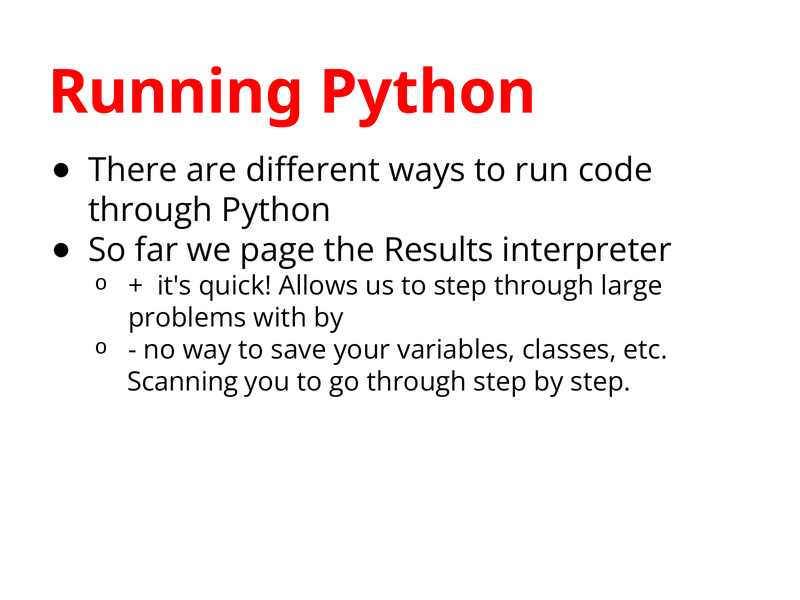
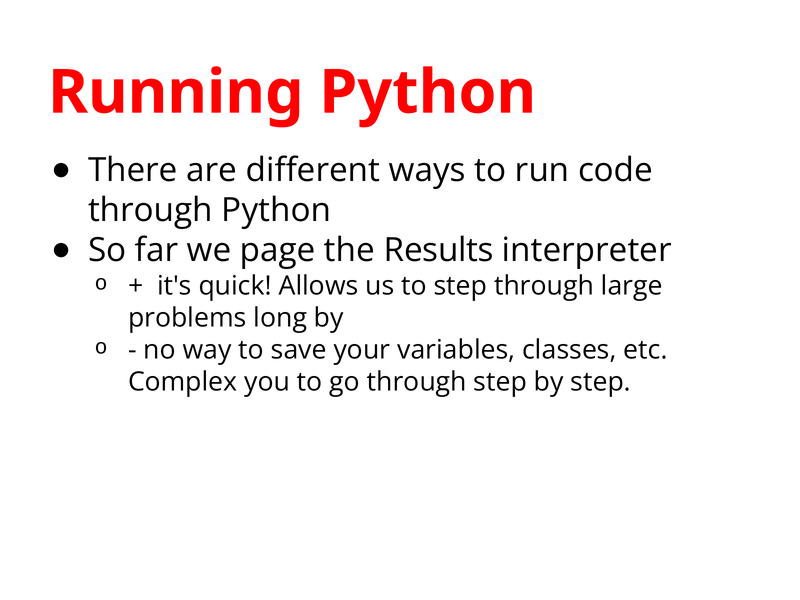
with: with -> long (280, 318)
Scanning: Scanning -> Complex (183, 382)
